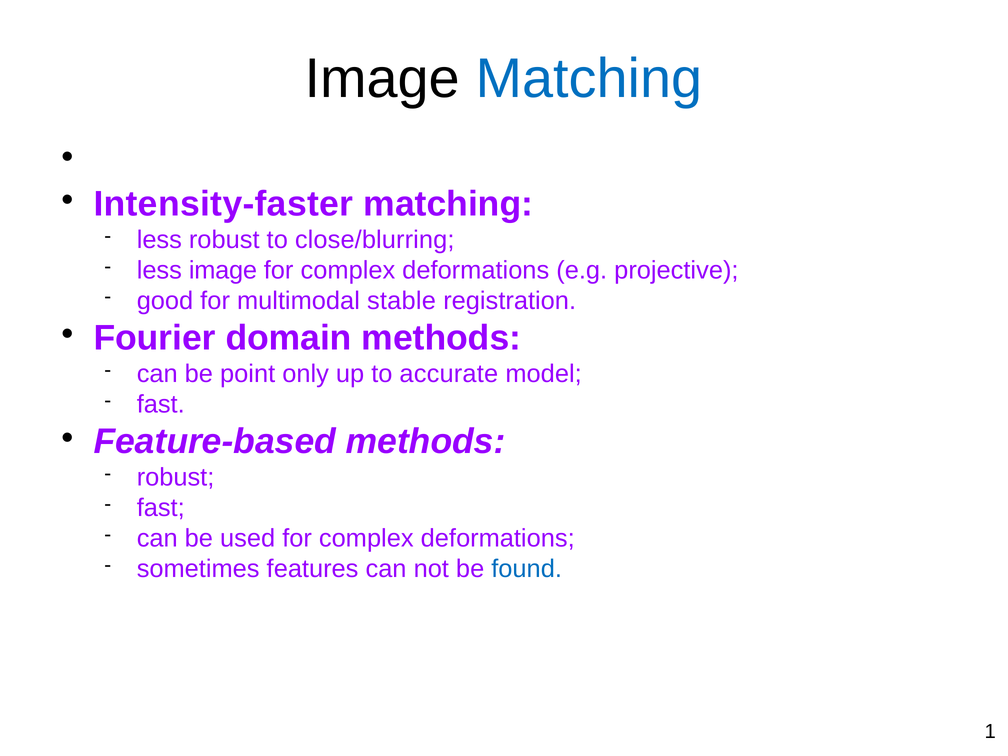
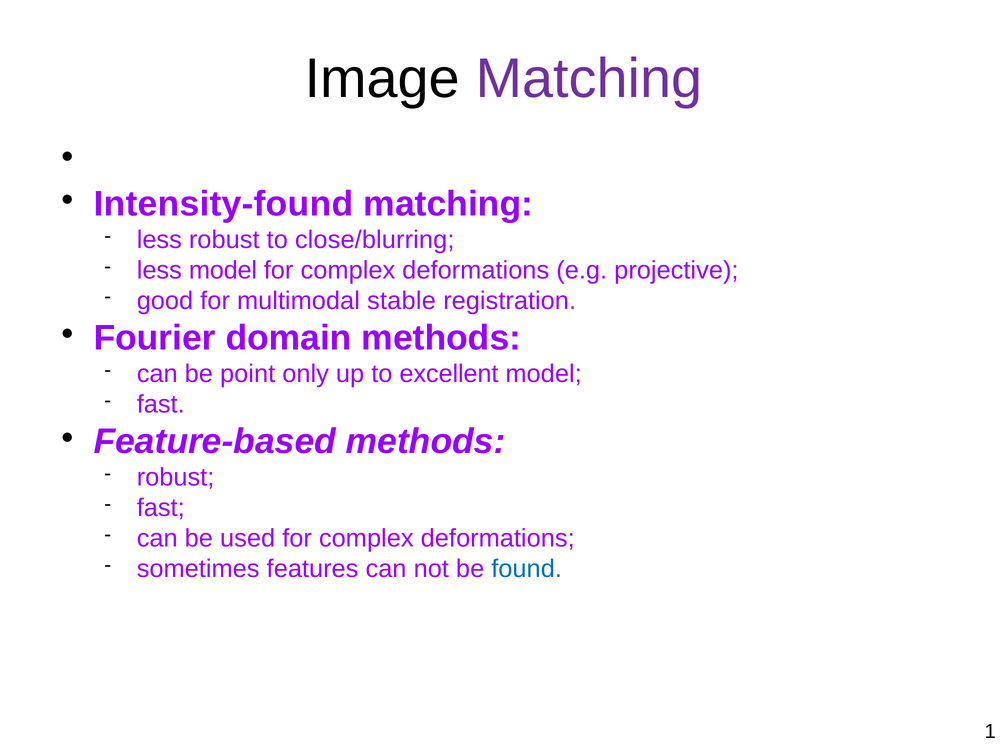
Matching colour: blue -> purple (589, 79)
Intensity-faster: Intensity-faster -> Intensity-found (223, 204)
less image: image -> model (223, 270)
accurate: accurate -> excellent (449, 374)
